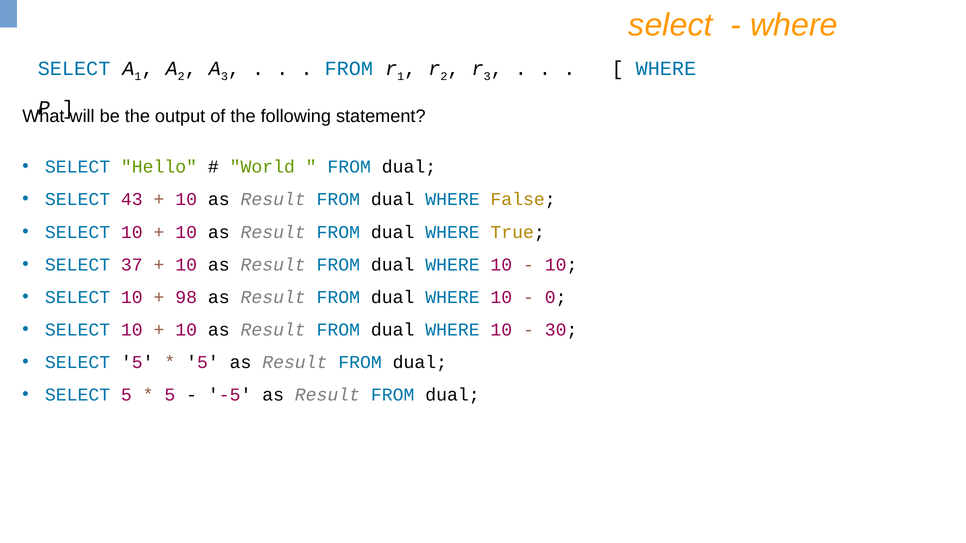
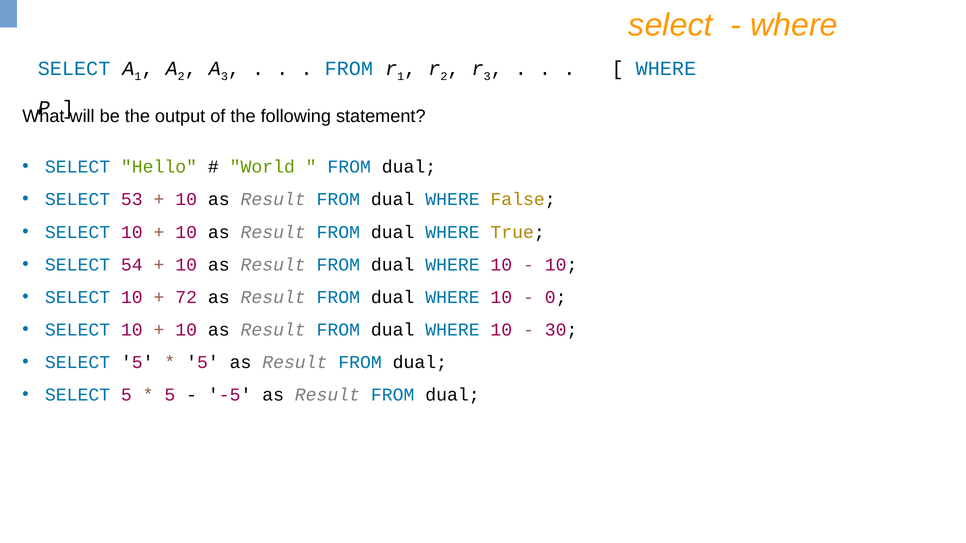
43: 43 -> 53 (132, 200)
37: 37 -> 54 (132, 265)
98: 98 -> 72 (186, 297)
